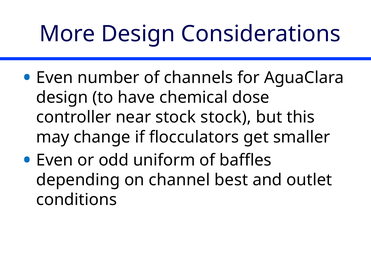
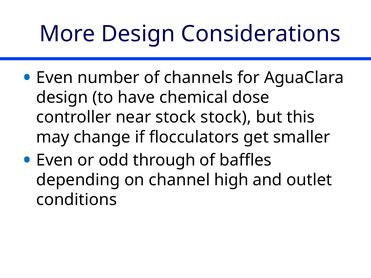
uniform: uniform -> through (164, 160)
best: best -> high (231, 180)
